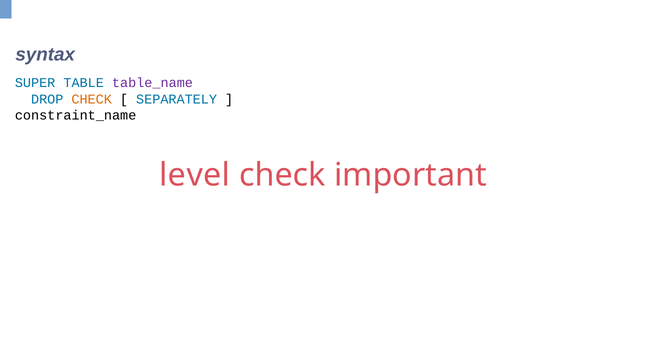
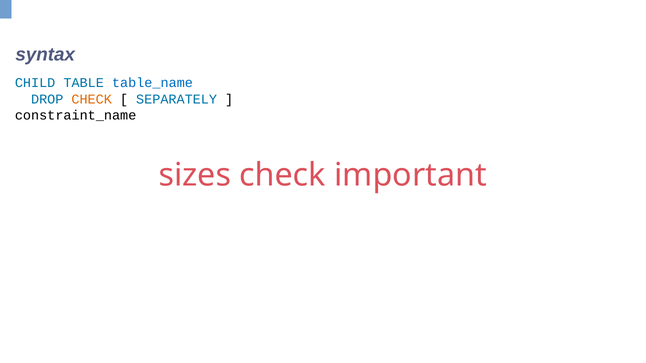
SUPER: SUPER -> CHILD (35, 83)
table_name colour: purple -> blue (152, 83)
level: level -> sizes (195, 175)
